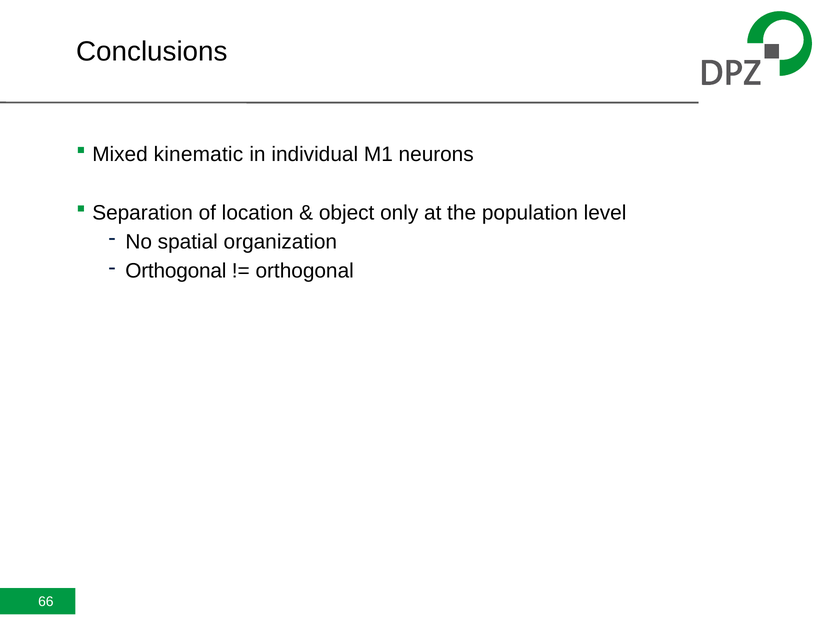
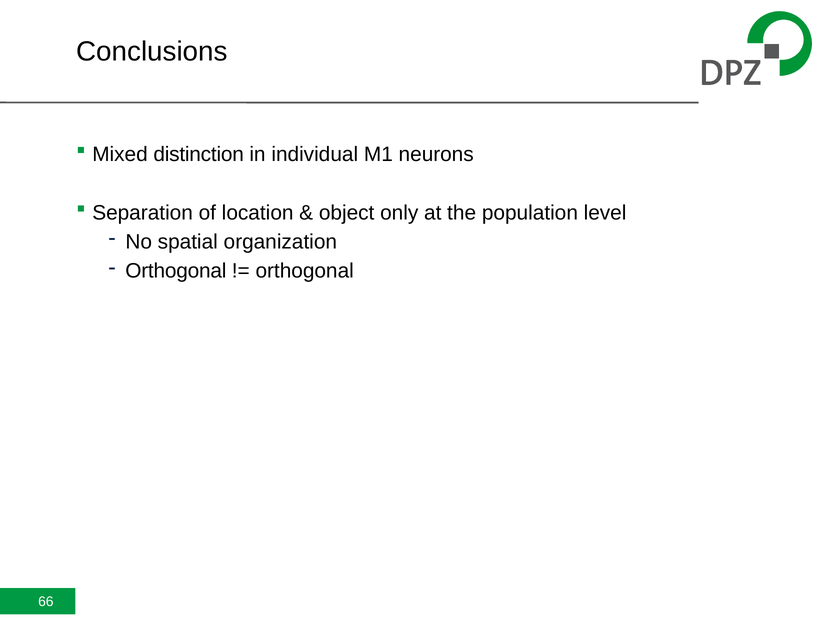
kinematic: kinematic -> distinction (199, 154)
